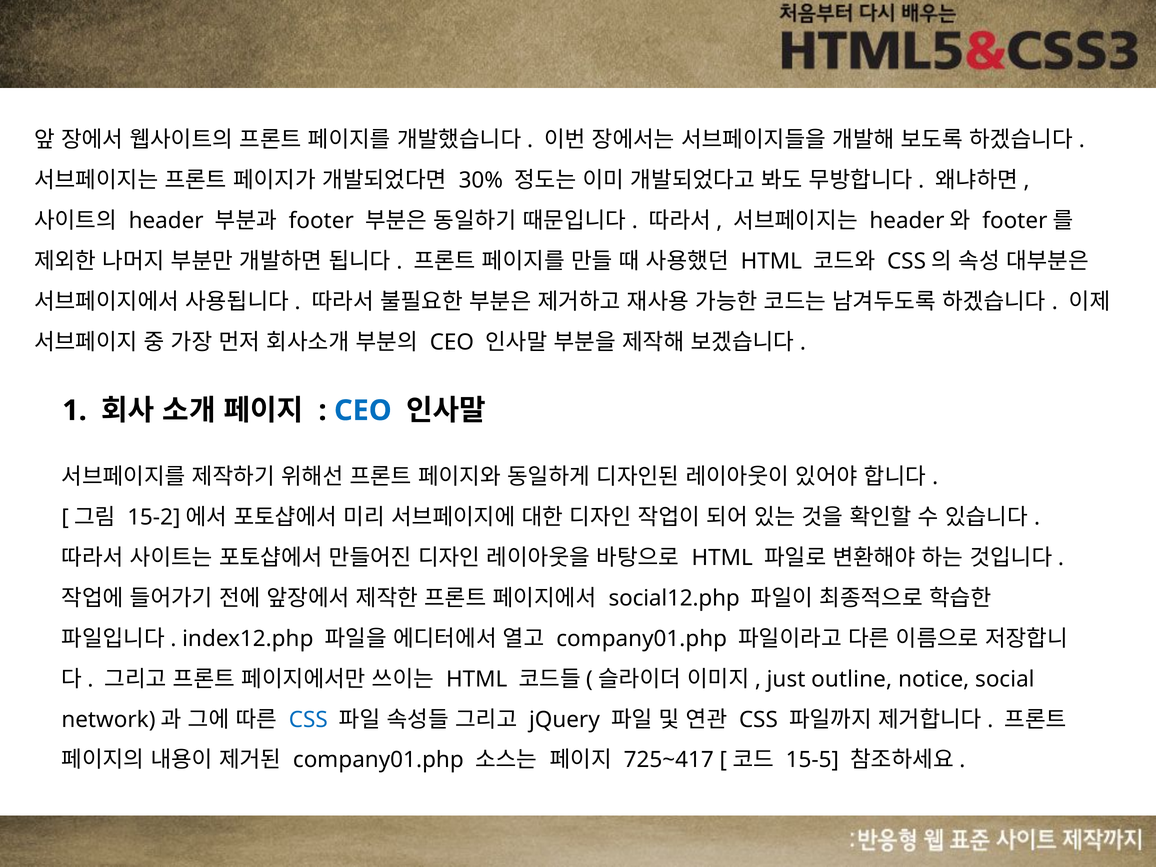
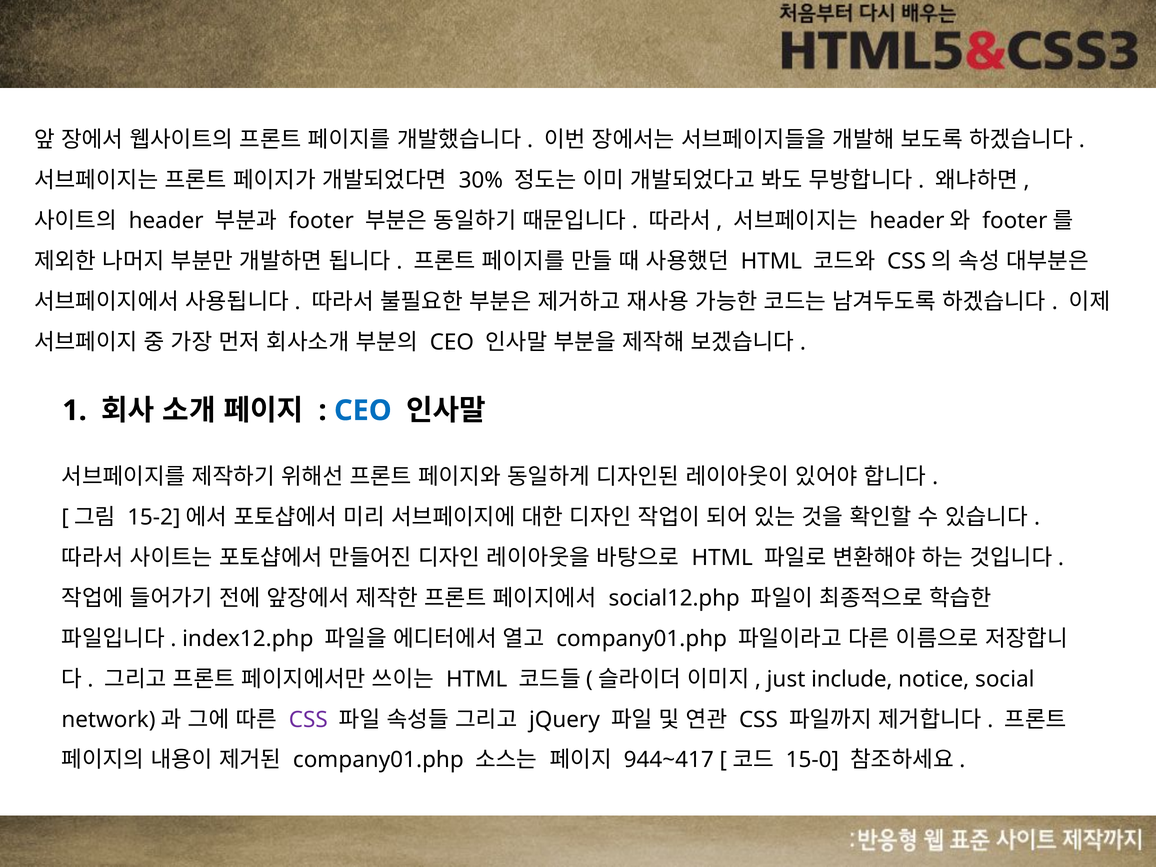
outline: outline -> include (852, 679)
CSS colour: blue -> purple (308, 720)
725~417: 725~417 -> 944~417 (669, 760)
15-5: 15-5 -> 15-0 (812, 760)
